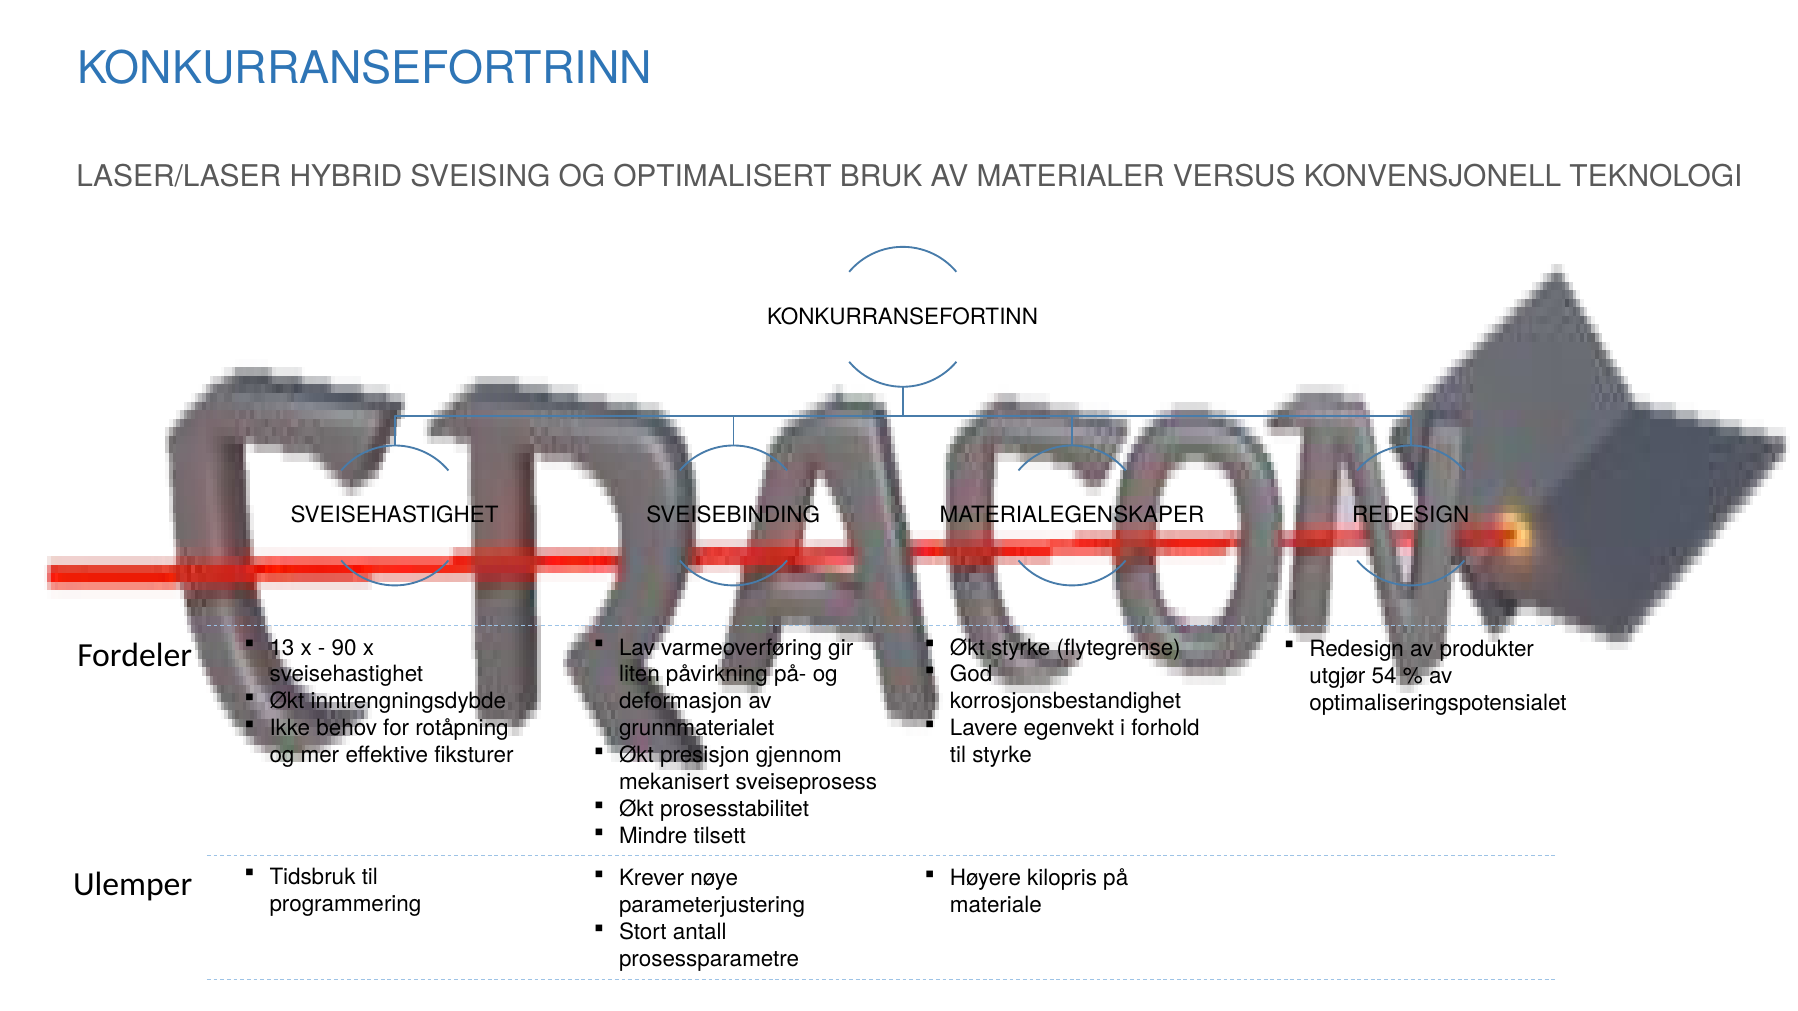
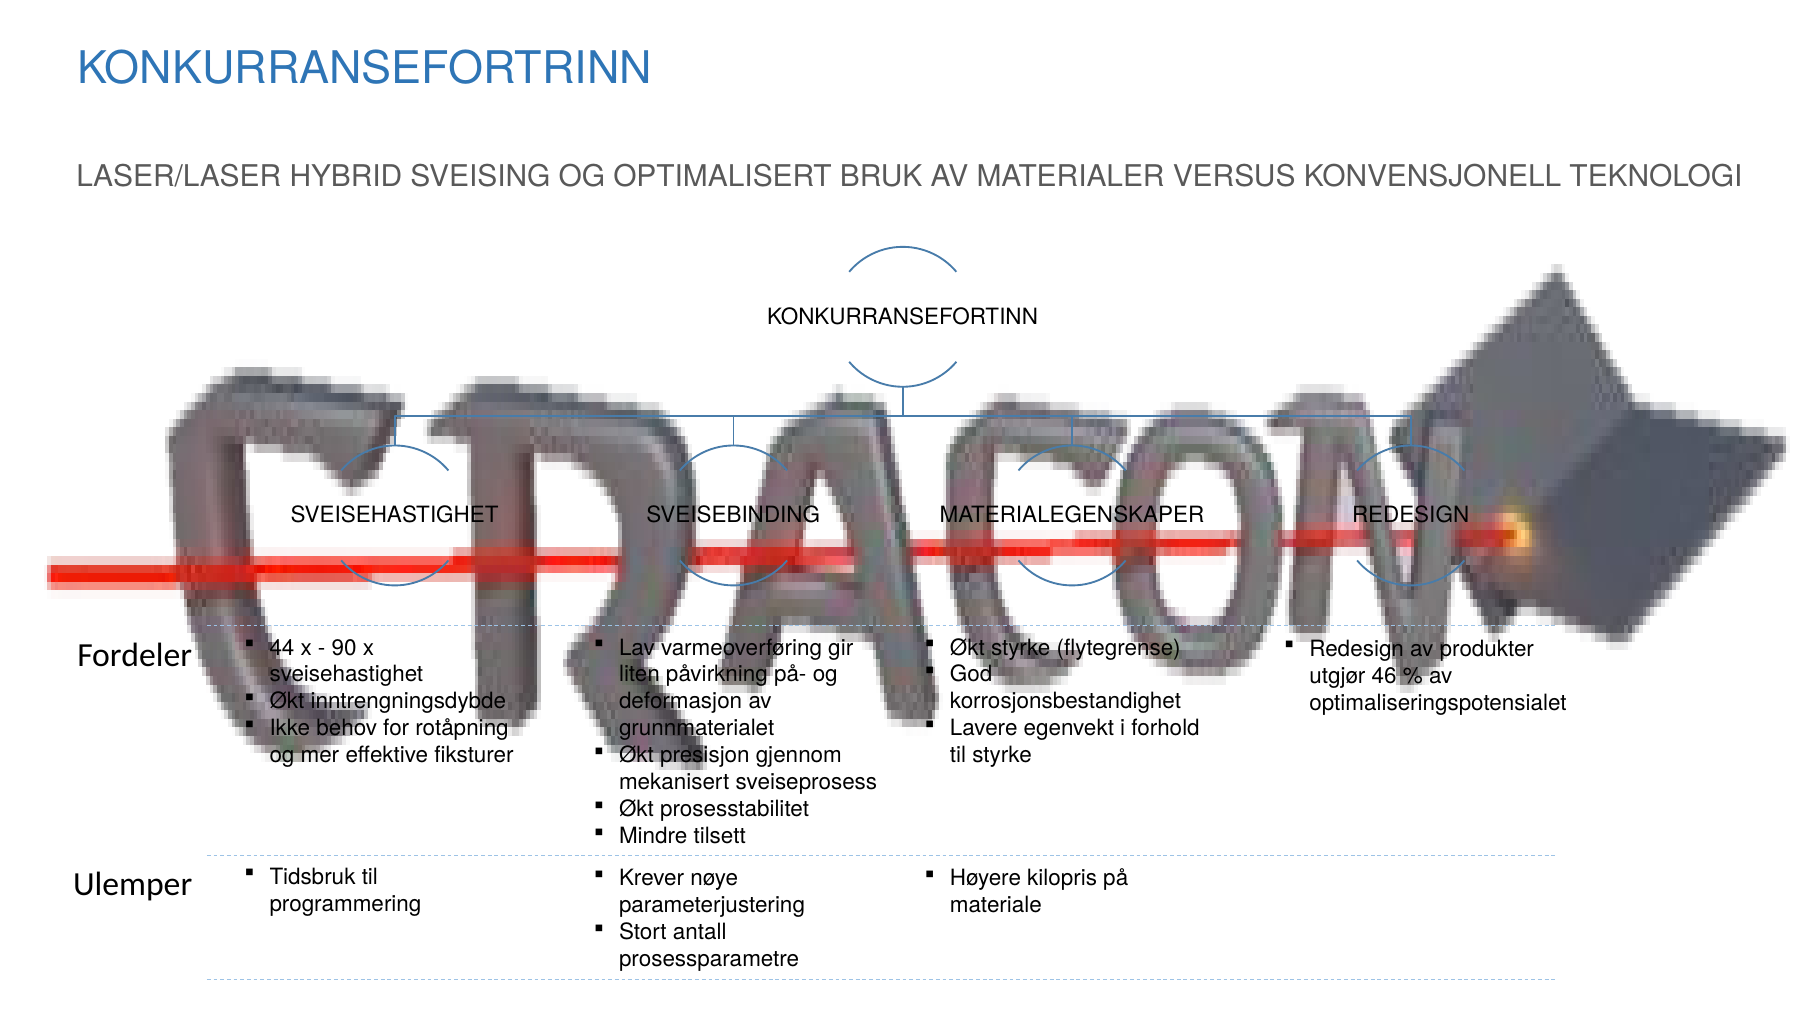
13: 13 -> 44 (282, 648)
54: 54 -> 46 (1384, 676)
